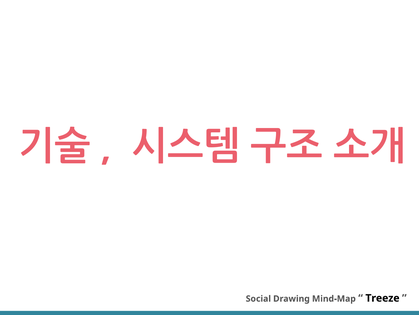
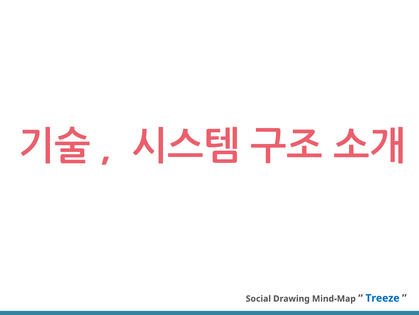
Treeze colour: black -> blue (382, 297)
